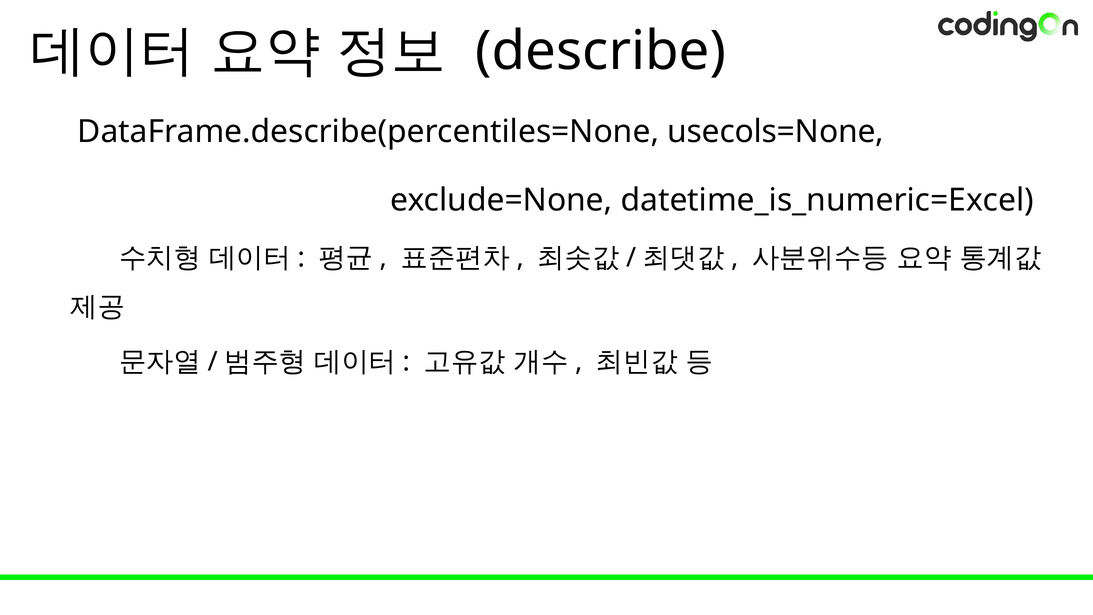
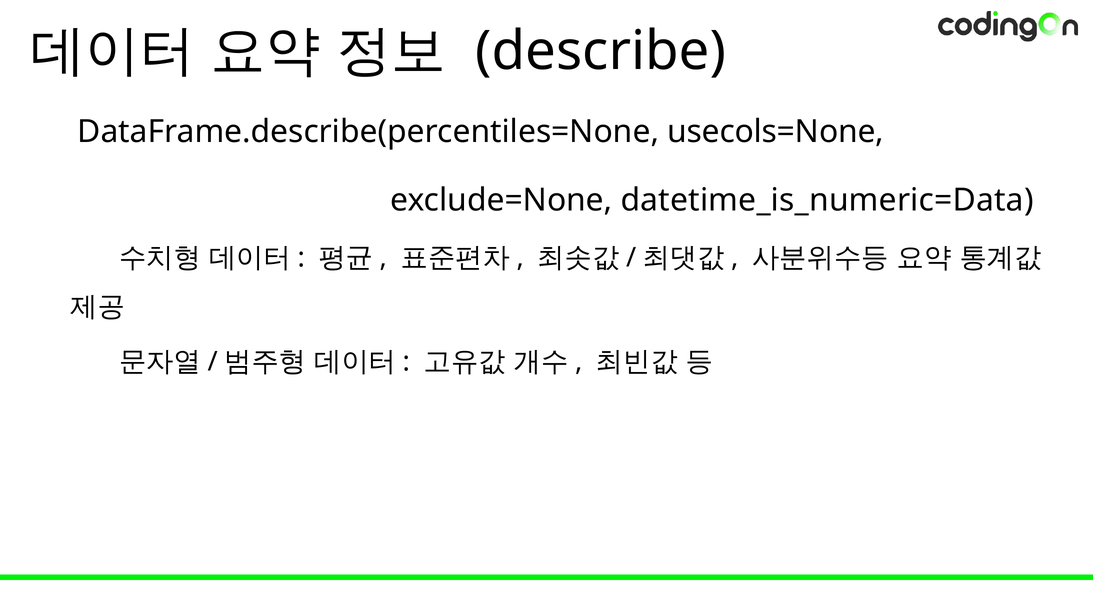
datetime_is_numeric=Excel: datetime_is_numeric=Excel -> datetime_is_numeric=Data (827, 200)
